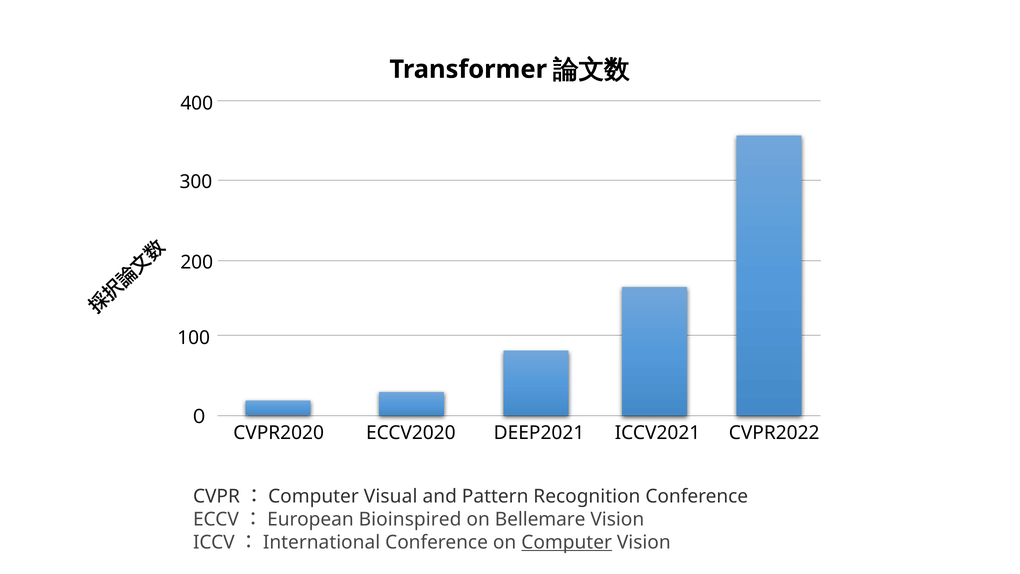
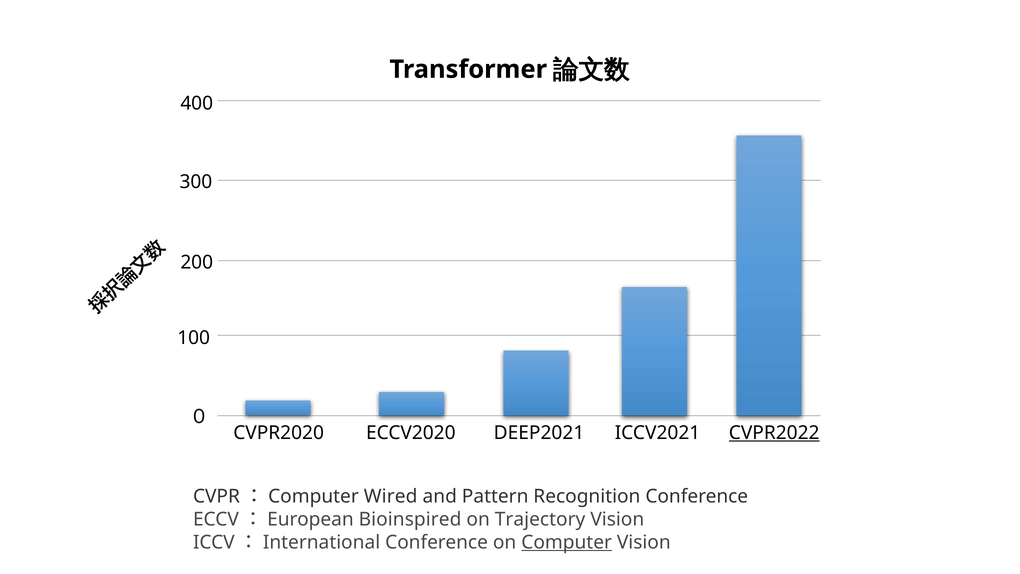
CVPR2022 underline: none -> present (774, 433)
Visual: Visual -> Wired (391, 496)
Bellemare: Bellemare -> Trajectory (540, 519)
